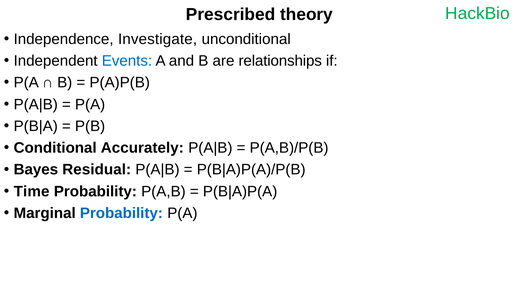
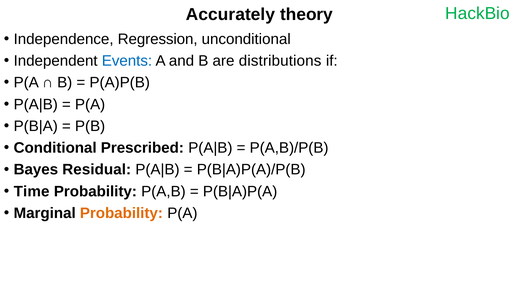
Prescribed: Prescribed -> Accurately (231, 14)
Investigate: Investigate -> Regression (158, 39)
relationships: relationships -> distributions (280, 61)
Accurately: Accurately -> Prescribed (142, 148)
Probability colour: blue -> orange (121, 213)
